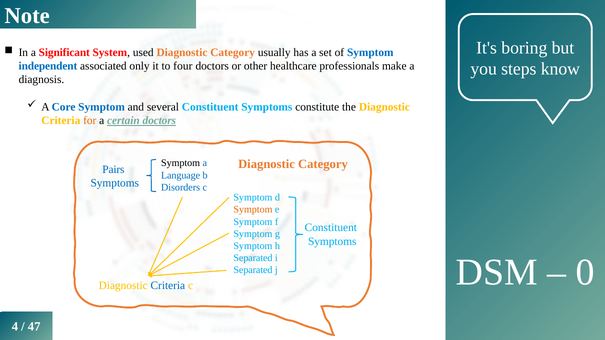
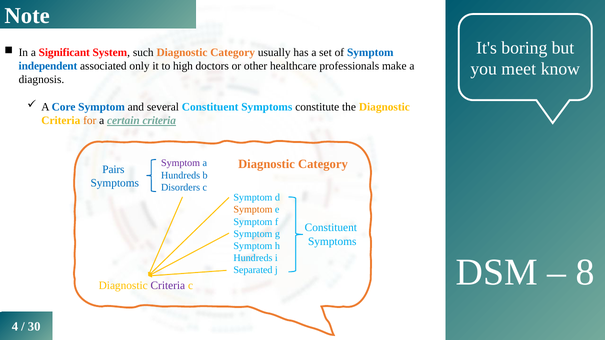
used: used -> such (143, 53)
steps: steps -> meet (519, 69)
four: four -> high (183, 66)
certain doctors: doctors -> criteria (159, 121)
Symptom colour: black -> purple (181, 163)
Language: Language -> Hundreds (181, 175)
Separated: Separated -> Hundreds (253, 258)
Criteria colour: blue -> purple (168, 286)
0: 0 -> 8 (585, 273)
47: 47 -> 30 (34, 327)
